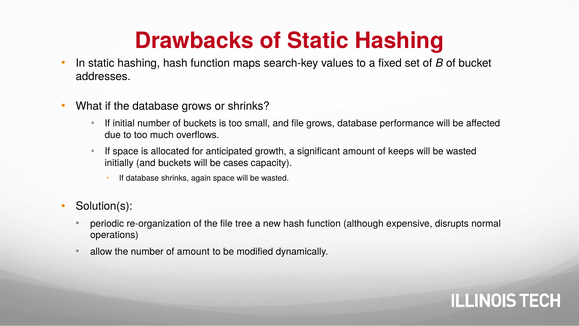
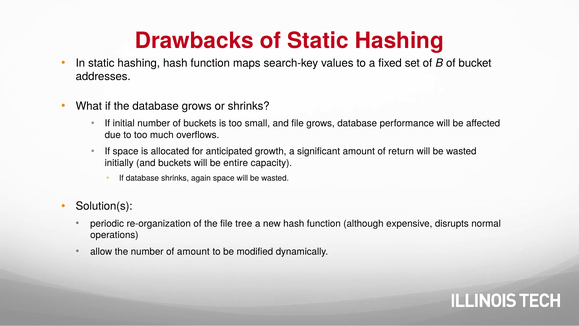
keeps: keeps -> return (401, 151)
cases: cases -> entire (236, 163)
